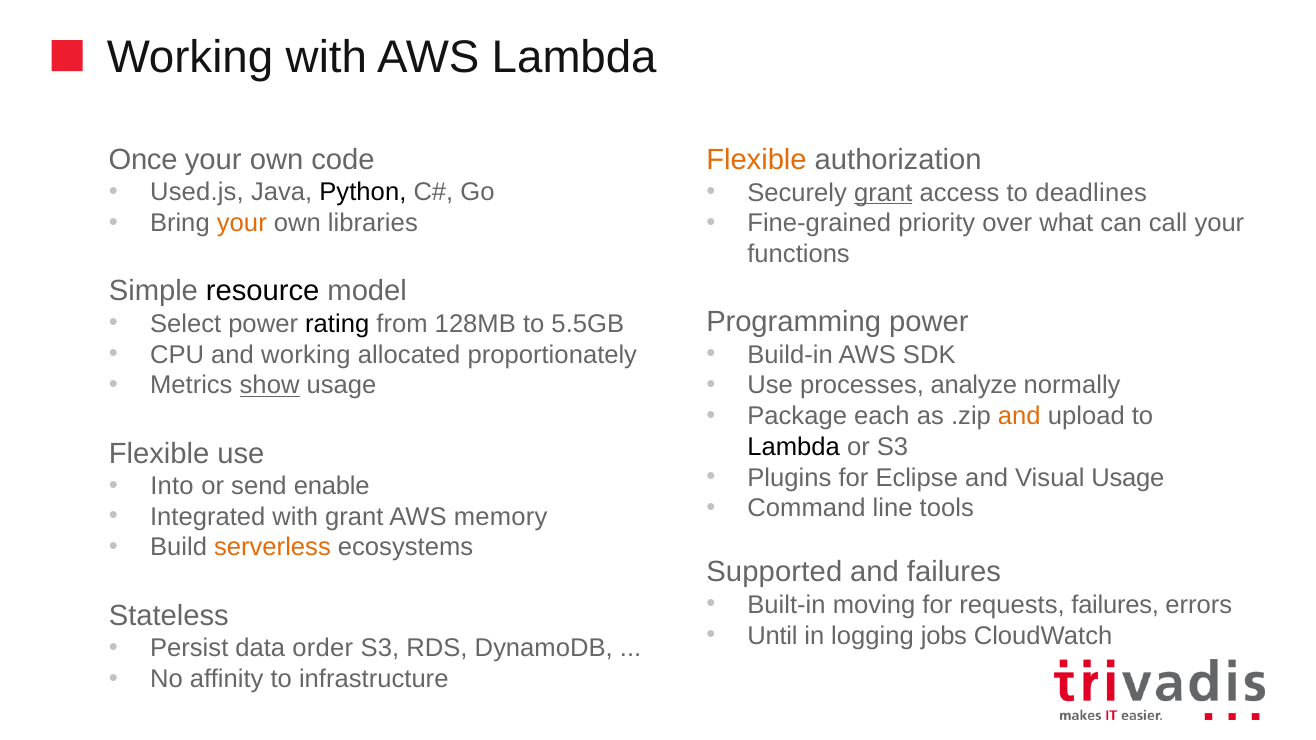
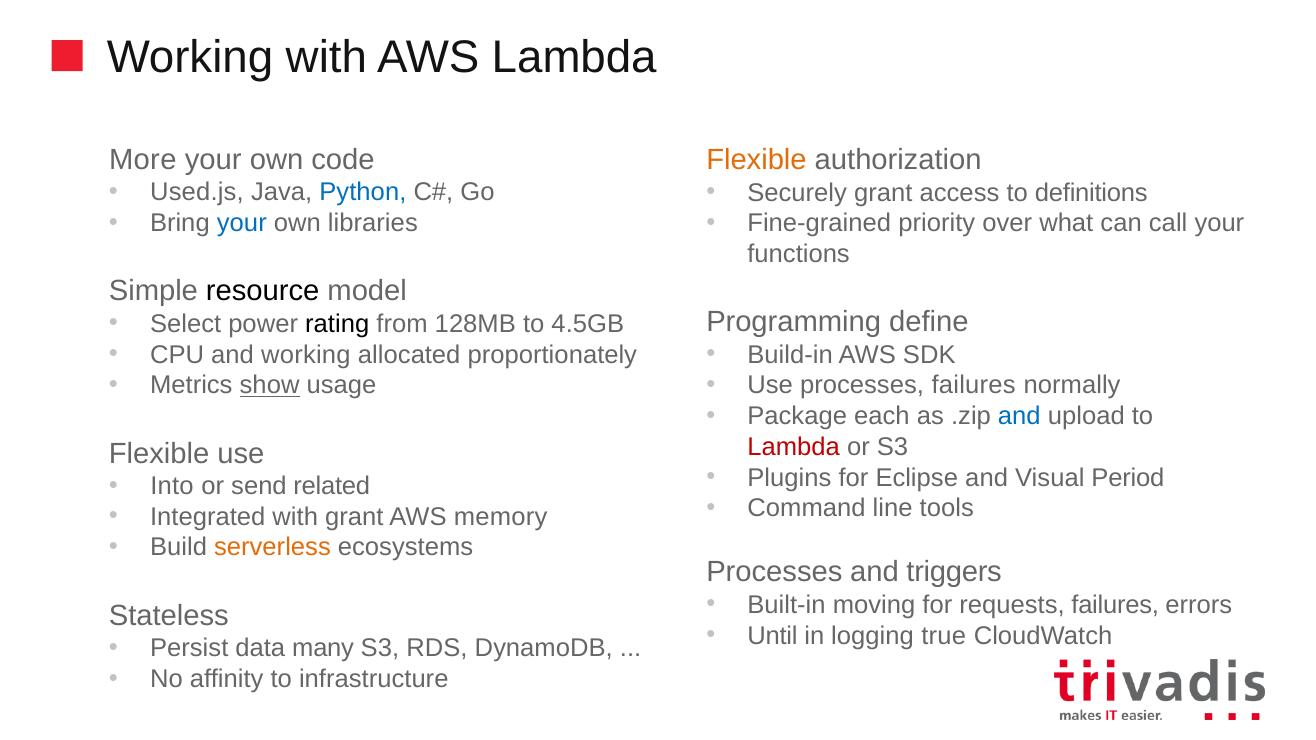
Once: Once -> More (143, 160)
Python colour: black -> blue (363, 192)
grant underline: present -> none (883, 193)
deadlines: deadlines -> definitions (1091, 193)
your colour: orange -> blue (242, 223)
Programming power: power -> define (929, 322)
5.5GB: 5.5GB -> 4.5GB (588, 324)
processes analyze: analyze -> failures (974, 386)
and colour: orange -> blue (1019, 416)
Lambda colour: black -> red (794, 447)
Visual Usage: Usage -> Period (1128, 478)
enable: enable -> related (332, 486)
Supported: Supported -> Processes (774, 572)
and failures: failures -> triggers (954, 572)
jobs: jobs -> true (944, 636)
order: order -> many (323, 649)
